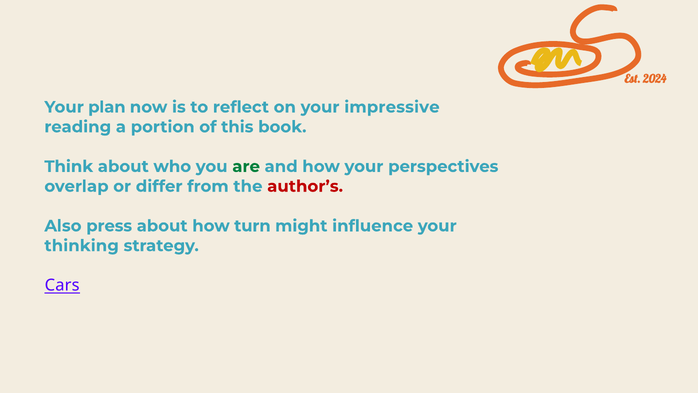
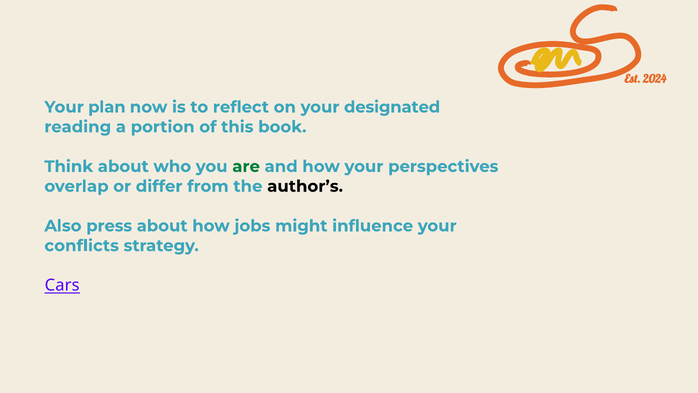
impressive: impressive -> designated (392, 107)
author’s colour: red -> black (305, 186)
turn: turn -> jobs (252, 226)
thinking: thinking -> conflicts (82, 246)
